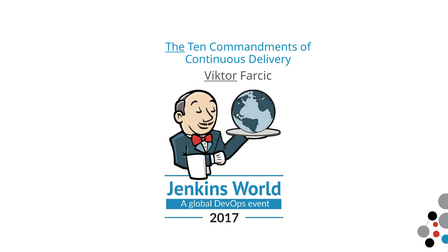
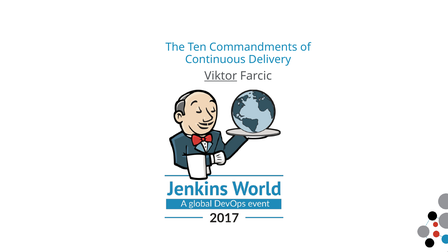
The underline: present -> none (175, 47)
